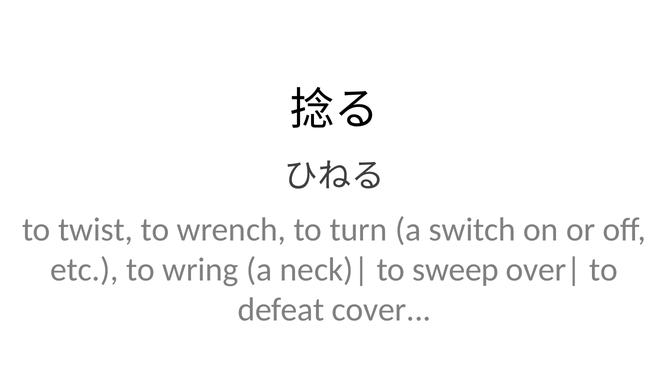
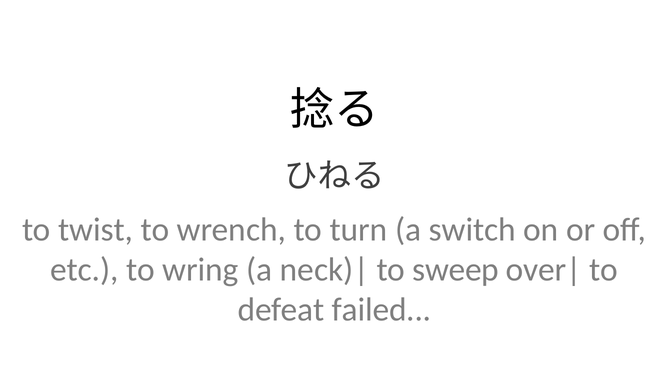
cover: cover -> failed (382, 310)
